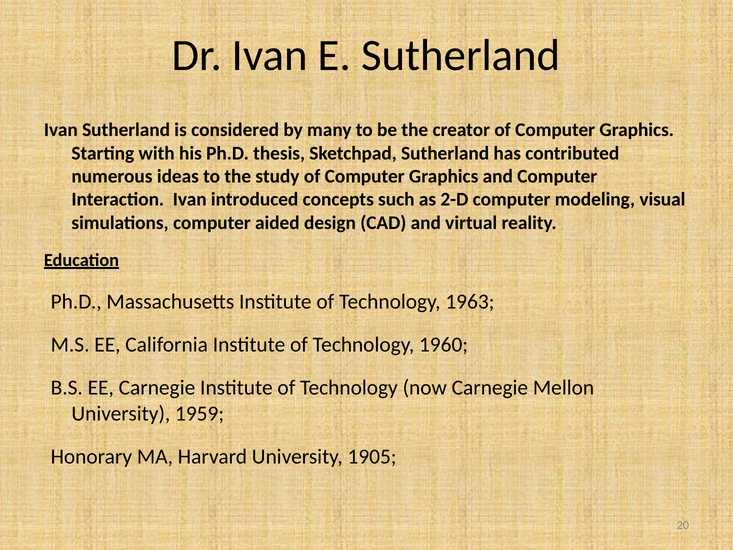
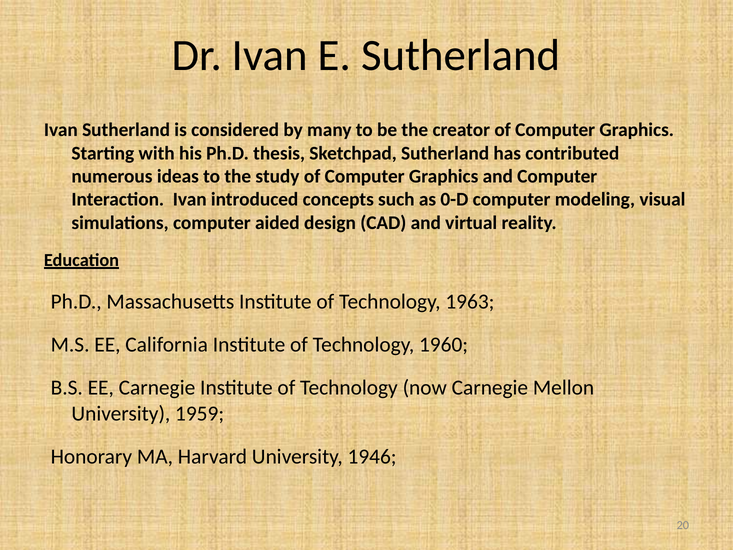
2-D: 2-D -> 0-D (454, 199)
1905: 1905 -> 1946 (372, 457)
